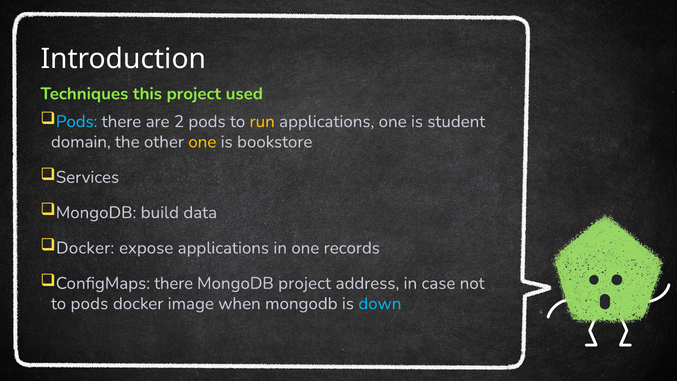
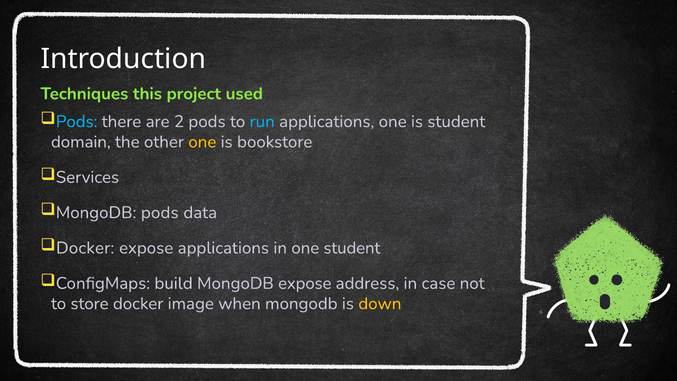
run colour: yellow -> light blue (262, 121)
MongoDB build: build -> pods (160, 212)
one records: records -> student (352, 248)
ConfigMaps there: there -> build (174, 283)
MongoDB project: project -> expose (305, 283)
to pods: pods -> store (90, 303)
down colour: light blue -> yellow (380, 303)
